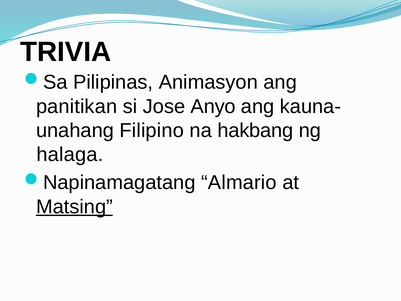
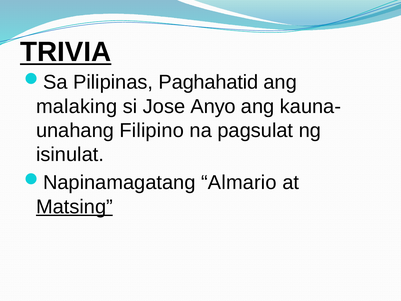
TRIVIA underline: none -> present (66, 52)
Animasyon: Animasyon -> Paghahatid (208, 82)
panitikan: panitikan -> malaking (77, 106)
hakbang: hakbang -> pagsulat (255, 130)
halaga: halaga -> isinulat (70, 154)
